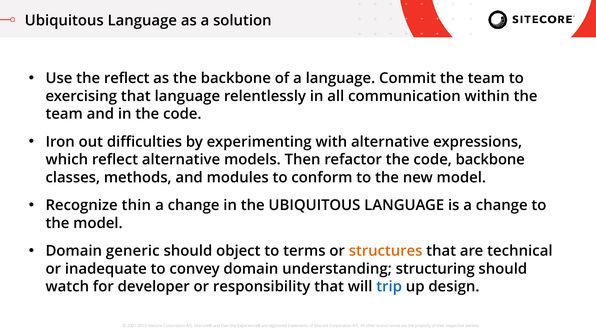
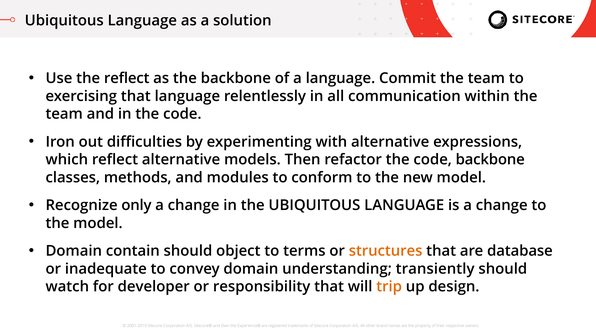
thin: thin -> only (136, 205)
generic: generic -> contain (133, 251)
technical: technical -> database (520, 251)
structuring: structuring -> transiently (435, 269)
trip colour: blue -> orange (389, 287)
